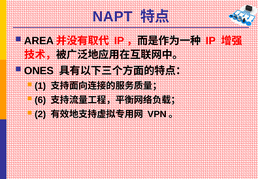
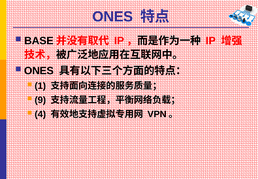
NAPT: NAPT -> ONES (113, 17)
AREA: AREA -> BASE (39, 41)
6: 6 -> 9 (40, 100)
2: 2 -> 4 (40, 114)
